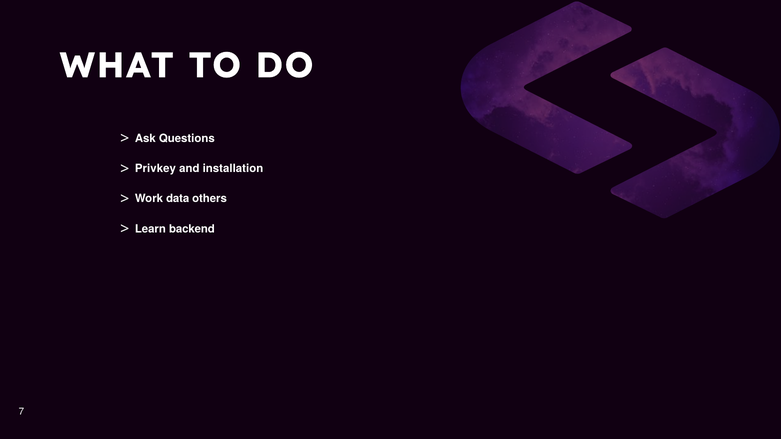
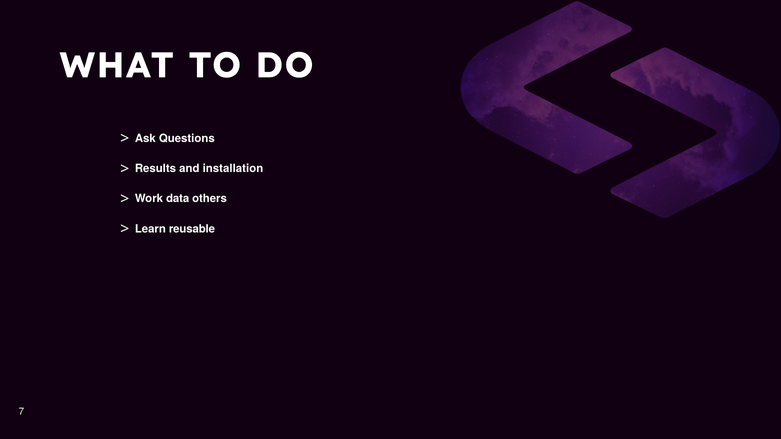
Privkey: Privkey -> Results (155, 169)
backend: backend -> reusable (192, 229)
